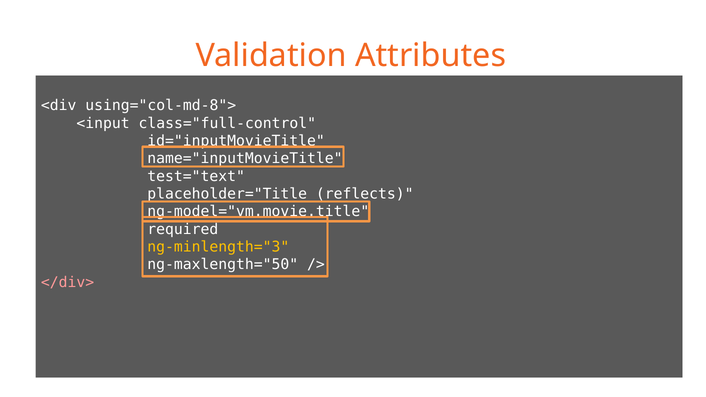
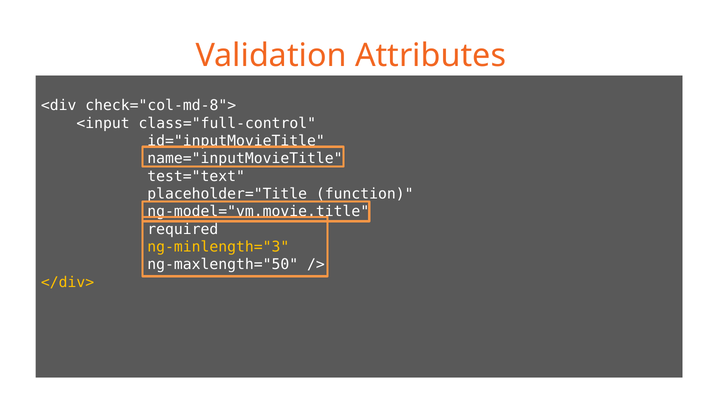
using="col-md-8">: using="col-md-8"> -> check="col-md-8"> (161, 106)
reflects: reflects -> function (365, 194)
</div> colour: pink -> yellow (68, 282)
